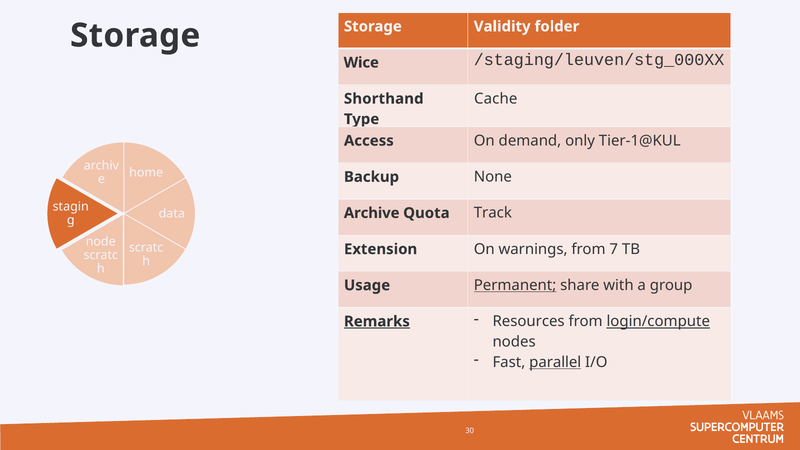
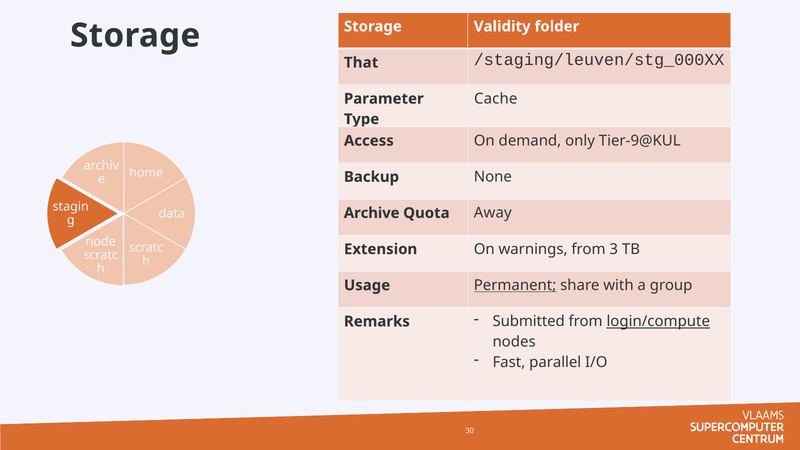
Wice: Wice -> That (361, 63)
Shorthand: Shorthand -> Parameter (384, 99)
Tier-1@KUL: Tier-1@KUL -> Tier-9@KUL (640, 141)
Track: Track -> Away (493, 213)
7: 7 -> 3 (614, 249)
Remarks underline: present -> none (377, 321)
Resources: Resources -> Submitted (529, 321)
parallel underline: present -> none (555, 362)
